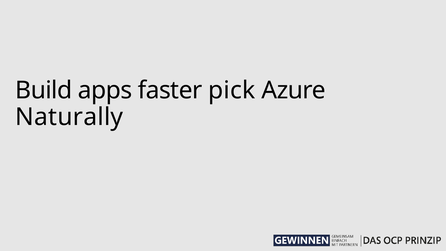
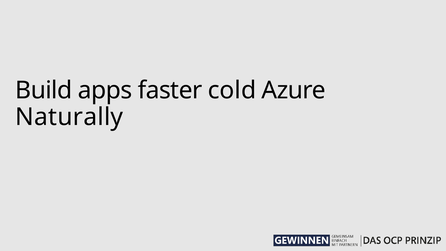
pick: pick -> cold (232, 90)
